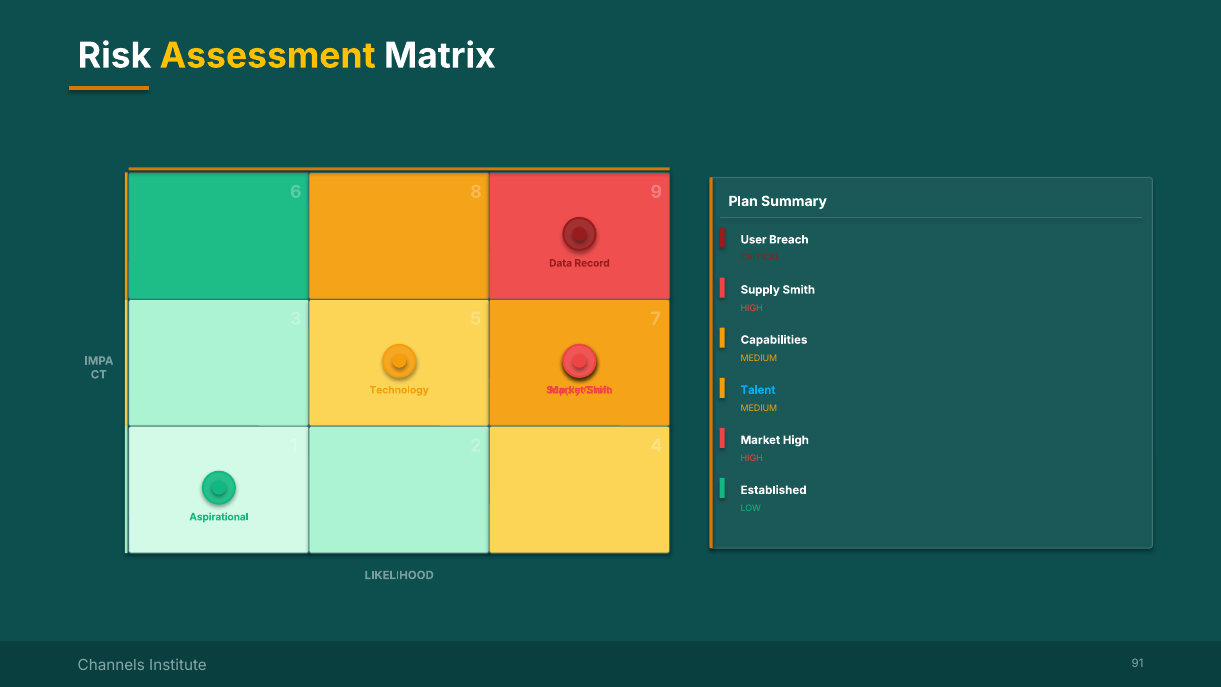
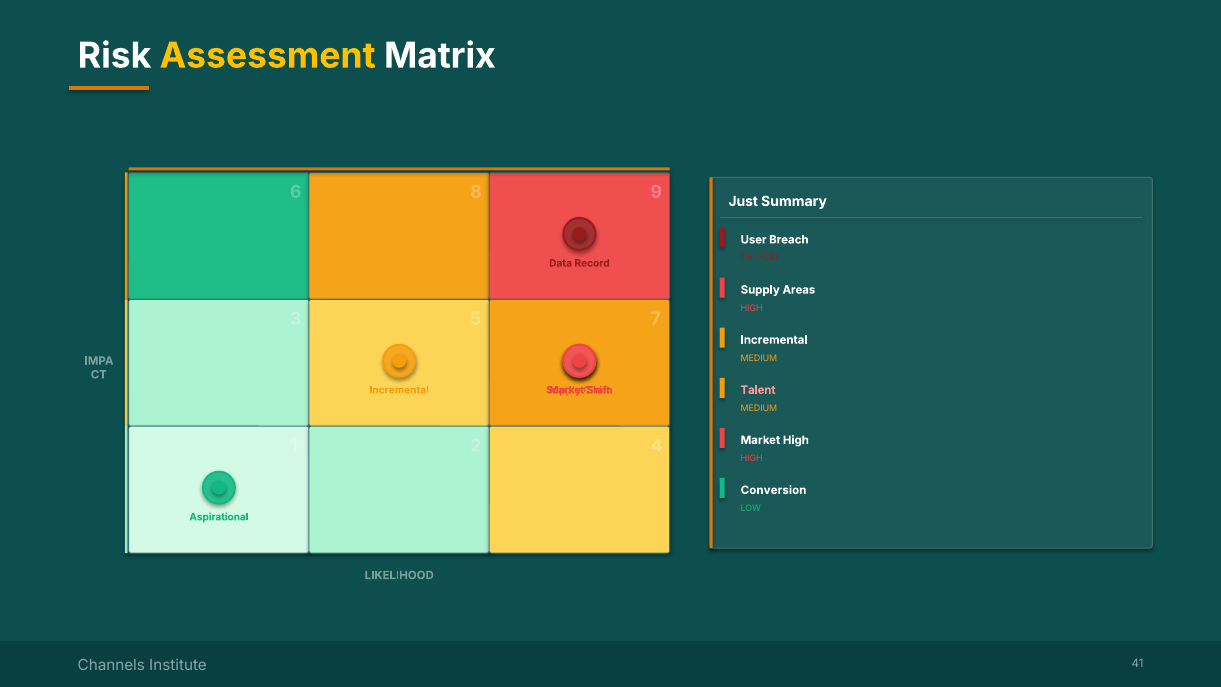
Plan: Plan -> Just (743, 201)
Smith: Smith -> Areas (799, 290)
Capabilities: Capabilities -> Incremental (774, 340)
Talent colour: light blue -> pink (758, 390)
Technology: Technology -> Incremental (399, 390)
Established: Established -> Conversion (774, 490)
91: 91 -> 41 (1138, 663)
